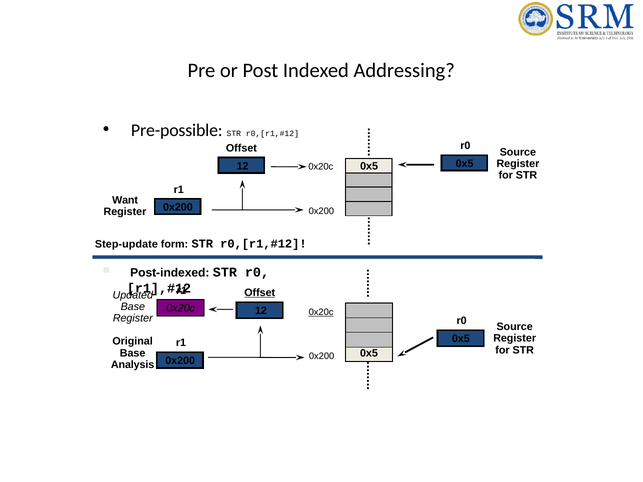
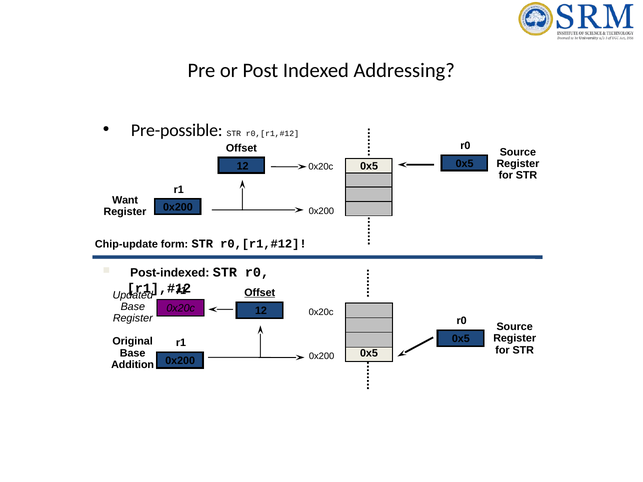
Step-update: Step-update -> Chip-update (126, 244)
0x20c underline: present -> none (321, 312)
Analysis: Analysis -> Addition (133, 365)
